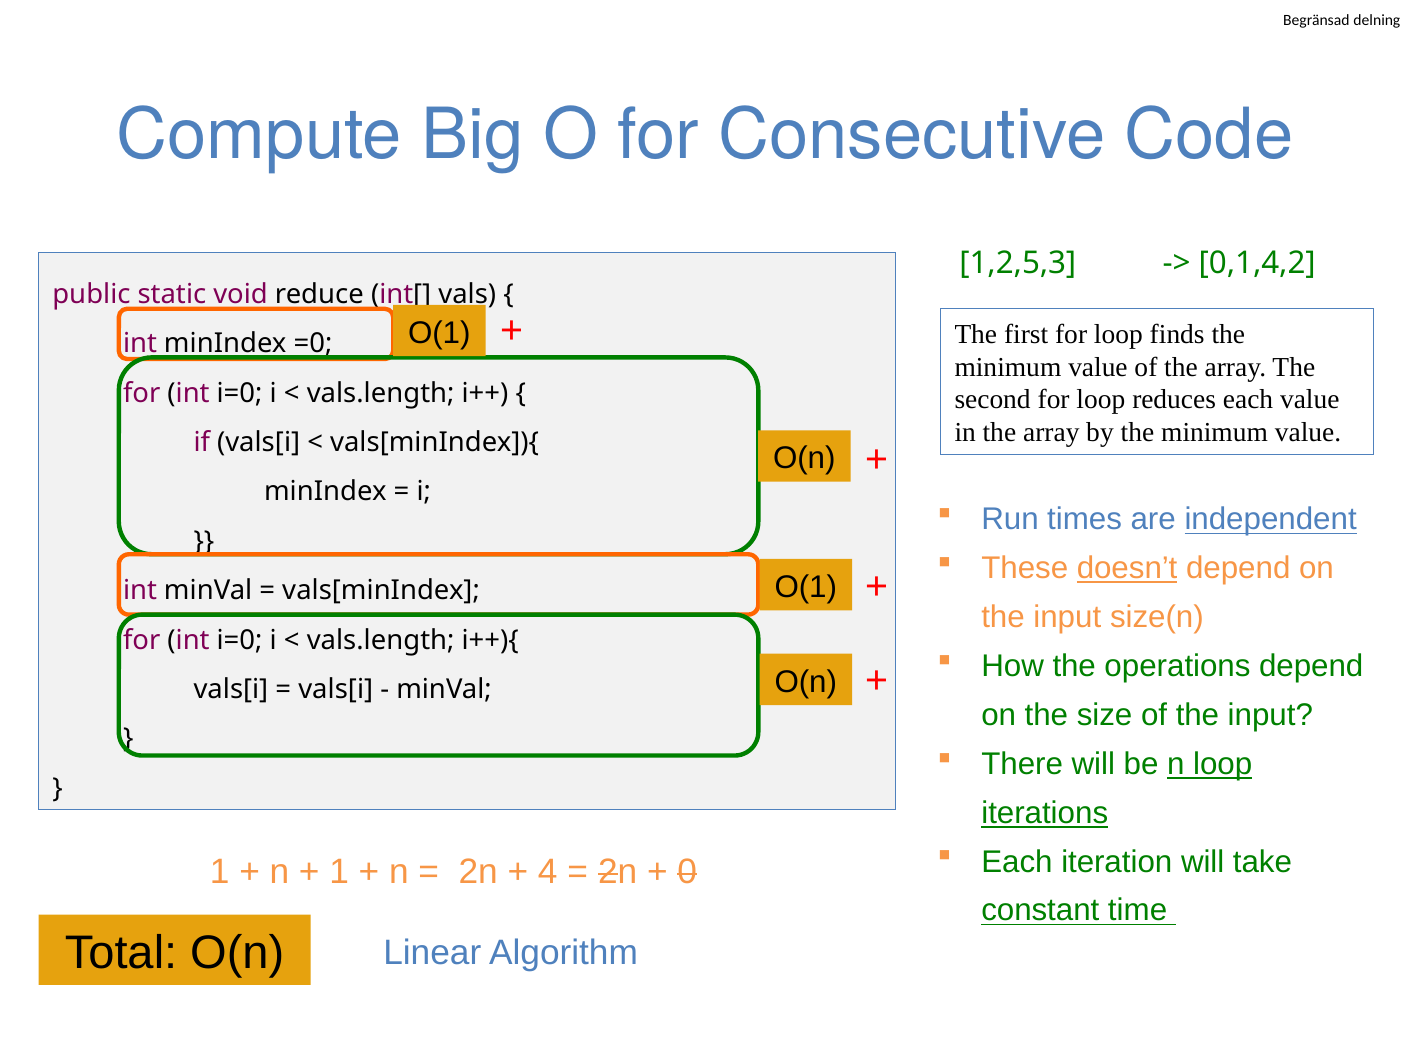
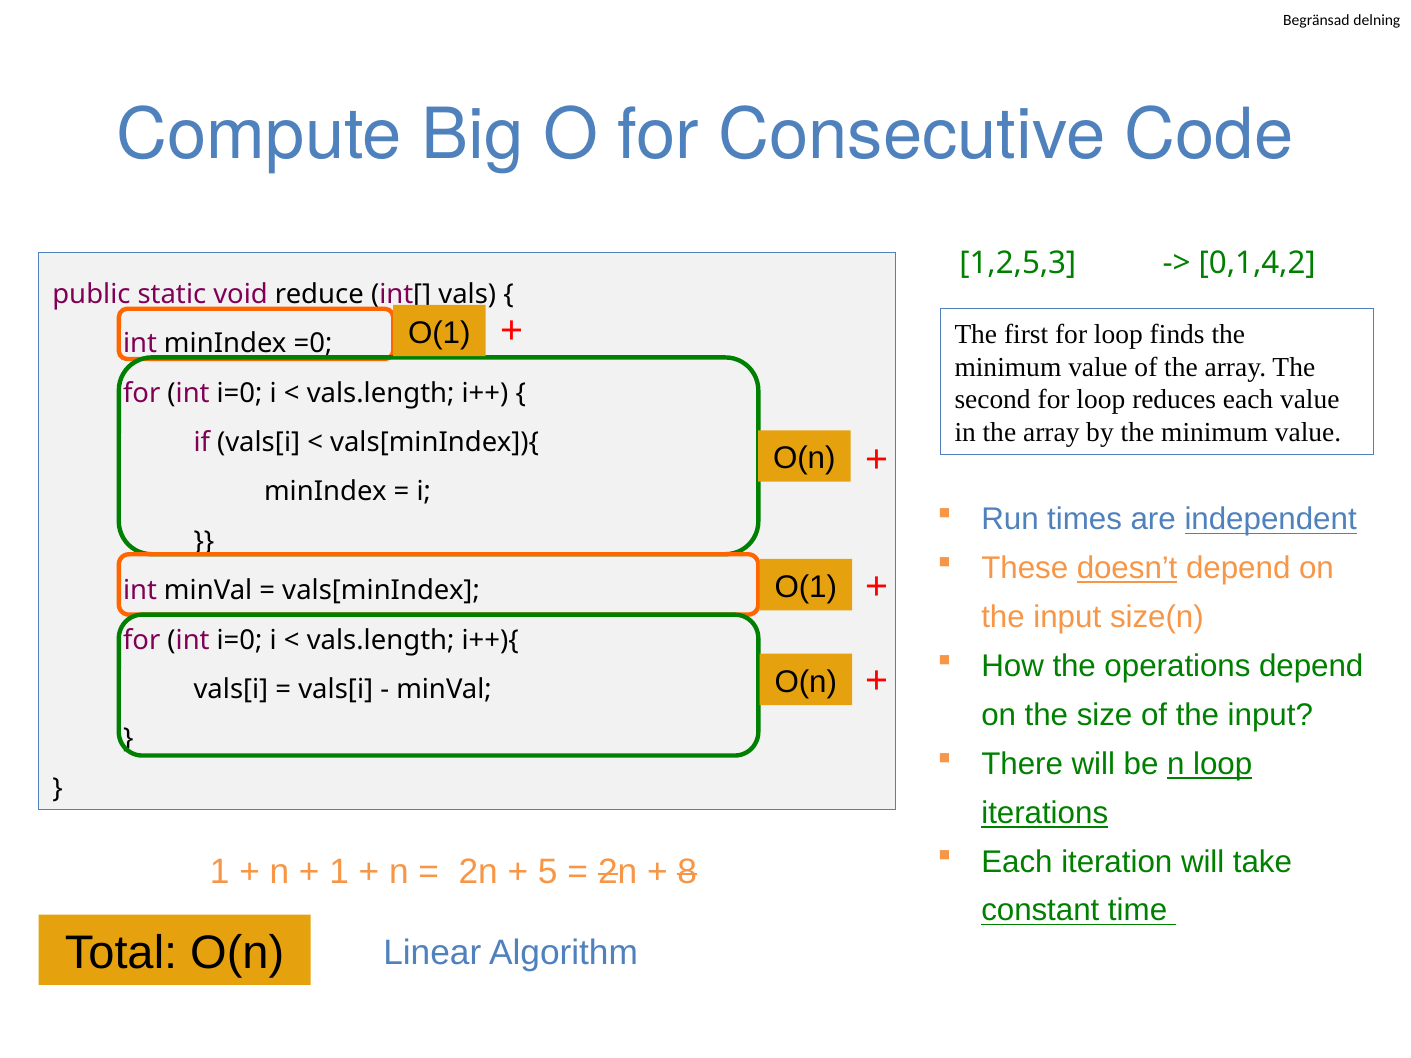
4: 4 -> 5 (548, 872)
0: 0 -> 8 (687, 872)
